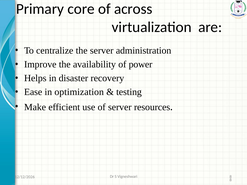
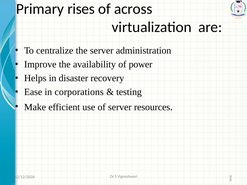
core: core -> rises (81, 9)
optimization: optimization -> corporations (79, 92)
